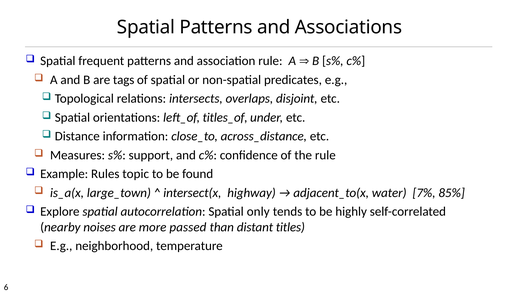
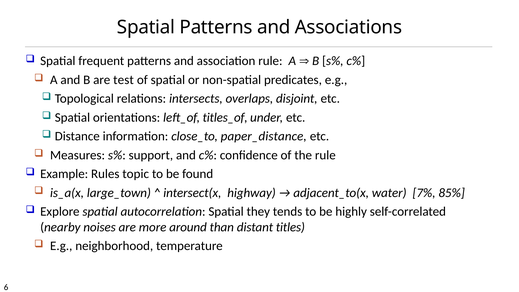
tags: tags -> test (124, 80)
across_distance: across_distance -> paper_distance (264, 136)
only: only -> they (258, 212)
passed: passed -> around (188, 227)
